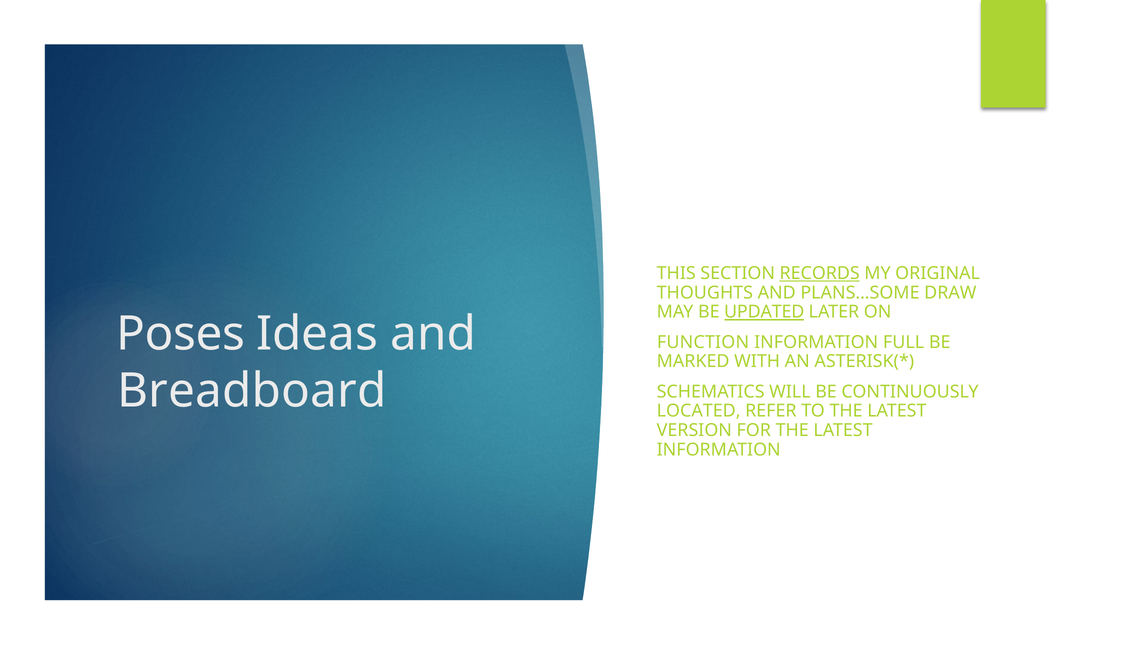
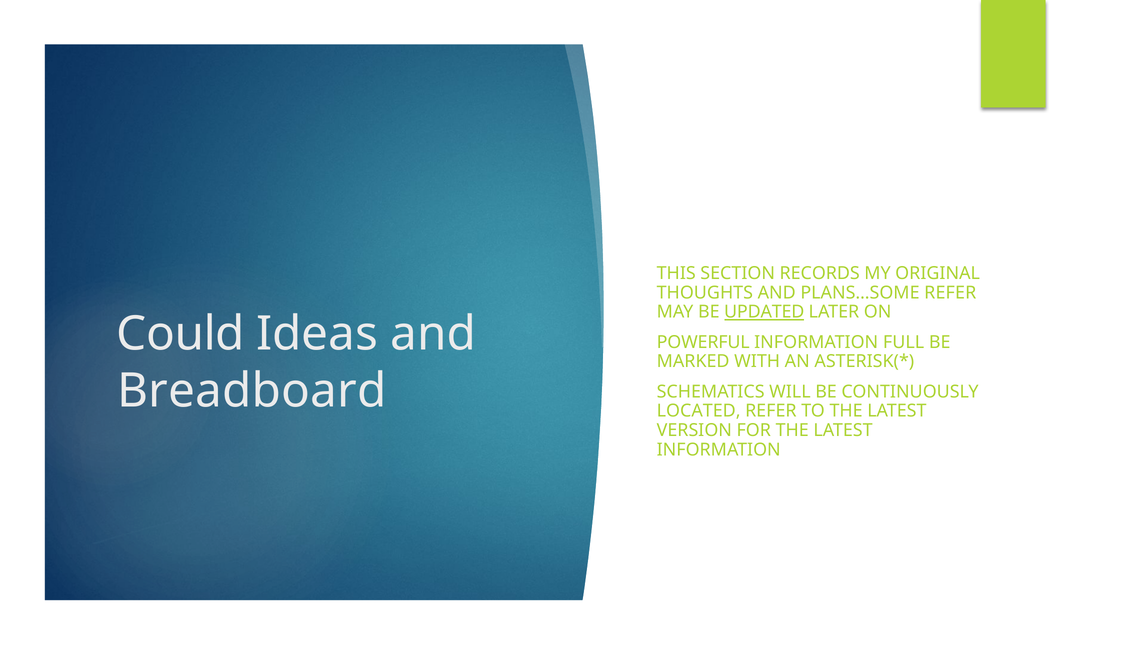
RECORDS underline: present -> none (820, 273)
PLANS…SOME DRAW: DRAW -> REFER (950, 293)
Poses: Poses -> Could (181, 334)
FUNCTION: FUNCTION -> POWERFUL (703, 342)
